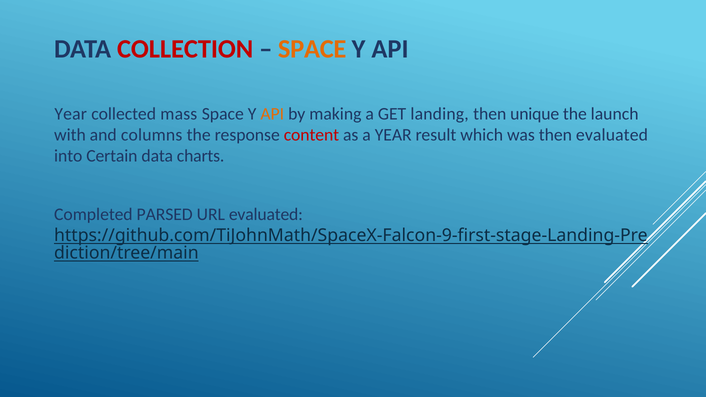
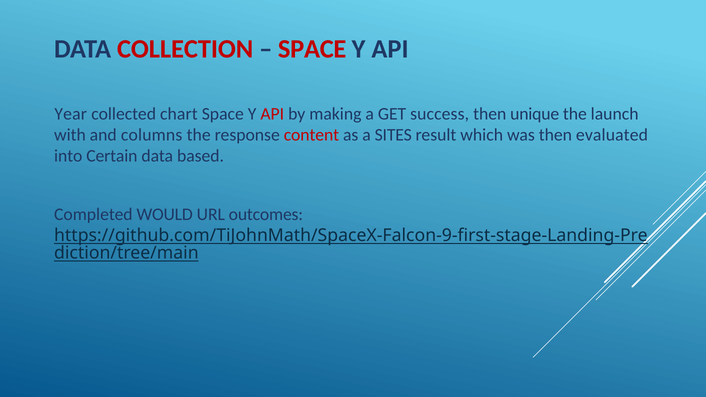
SPACE colour: orange -> red (312, 49)
mass: mass -> chart (179, 114)
API colour: orange -> red (272, 114)
landing: landing -> success (440, 114)
a YEAR: YEAR -> SITES (393, 135)
charts: charts -> based (201, 156)
PARSED: PARSED -> WOULD (165, 214)
URL evaluated: evaluated -> outcomes (266, 214)
